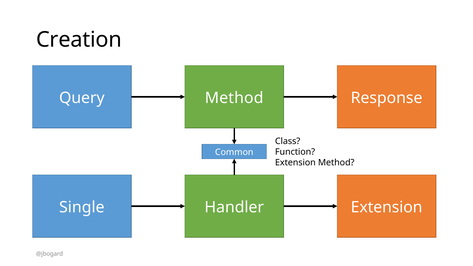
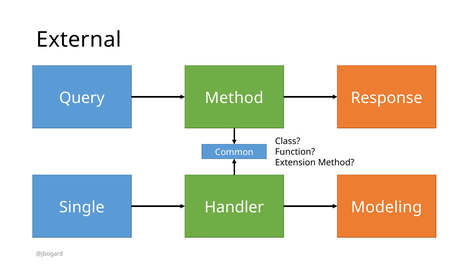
Creation: Creation -> External (79, 40)
Handler Extension: Extension -> Modeling (387, 207)
